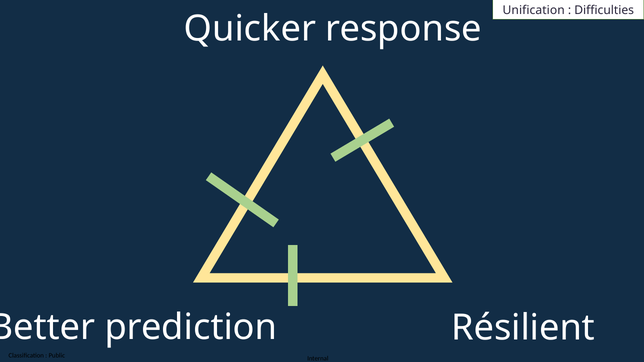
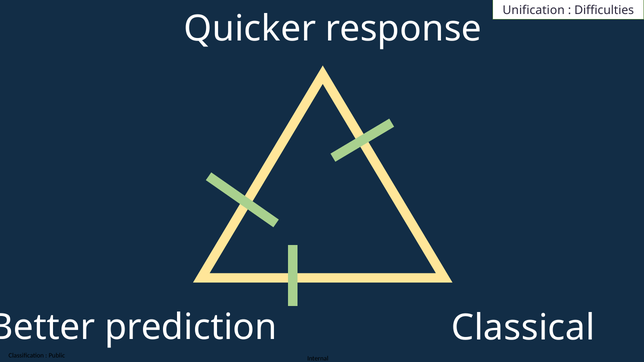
Résilient: Résilient -> Classical (523, 328)
